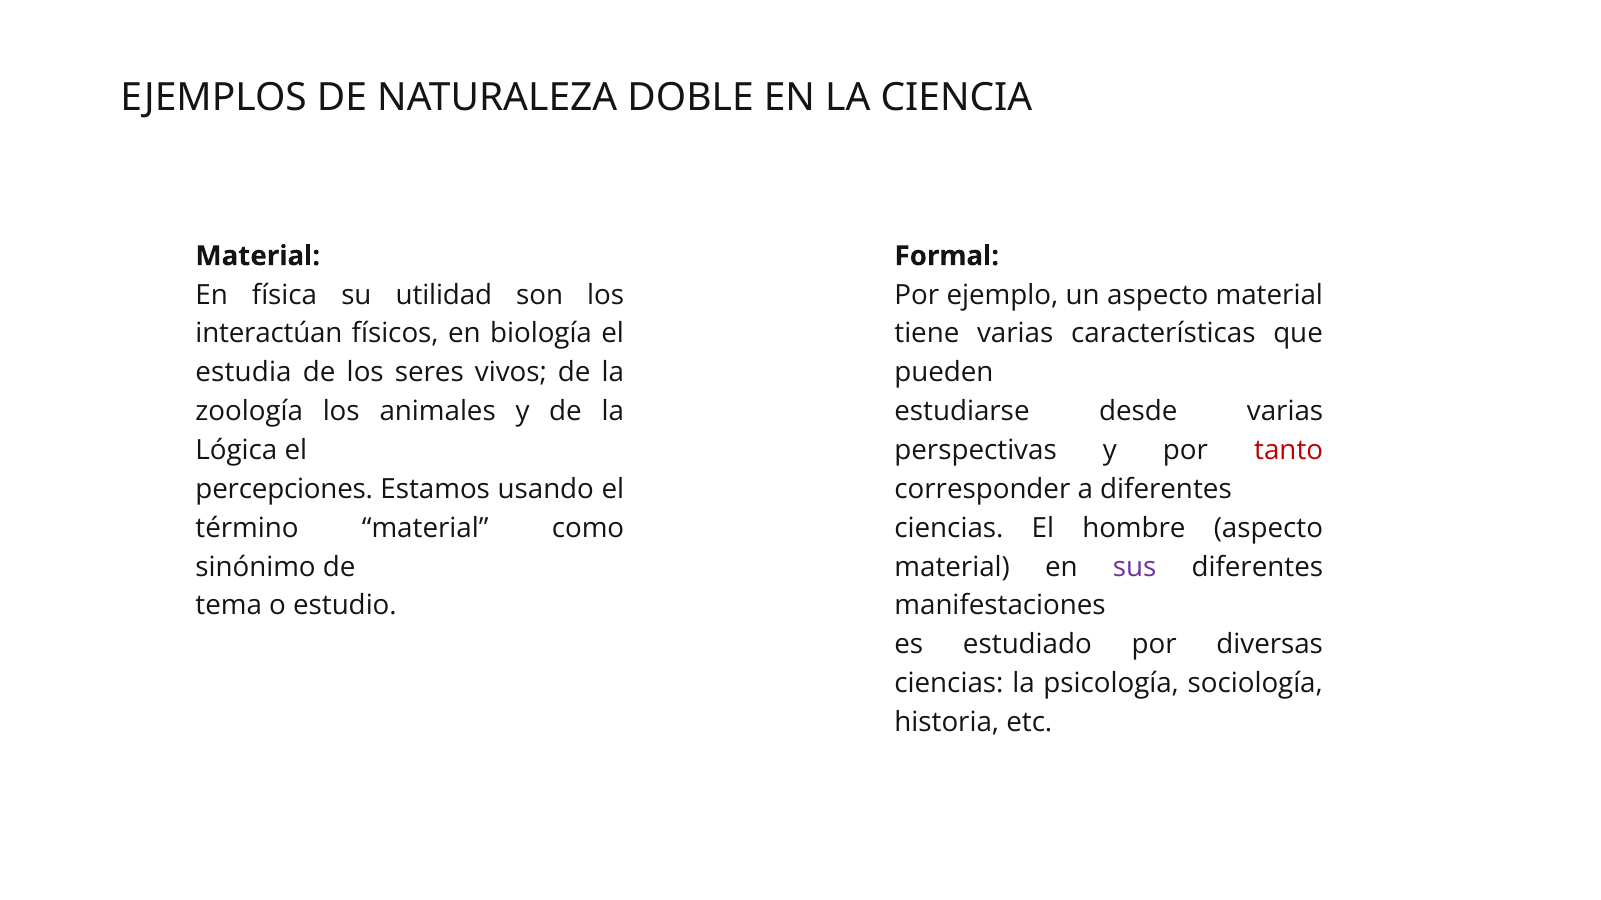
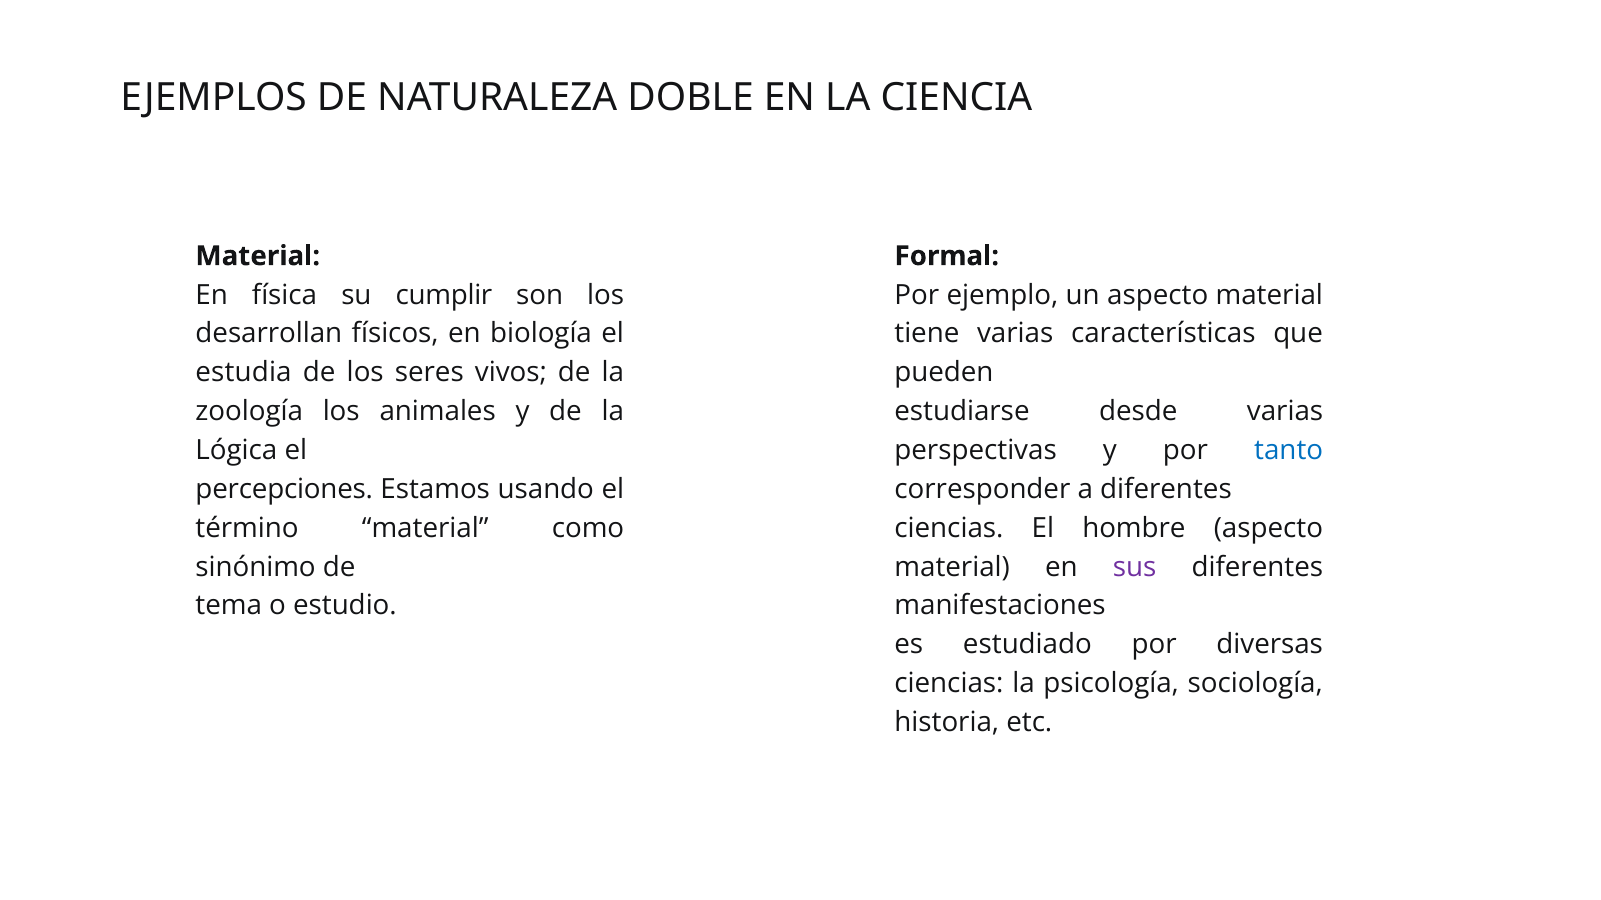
utilidad: utilidad -> cumplir (444, 295)
interactúan: interactúan -> desarrollan (269, 334)
tanto colour: red -> blue (1289, 451)
